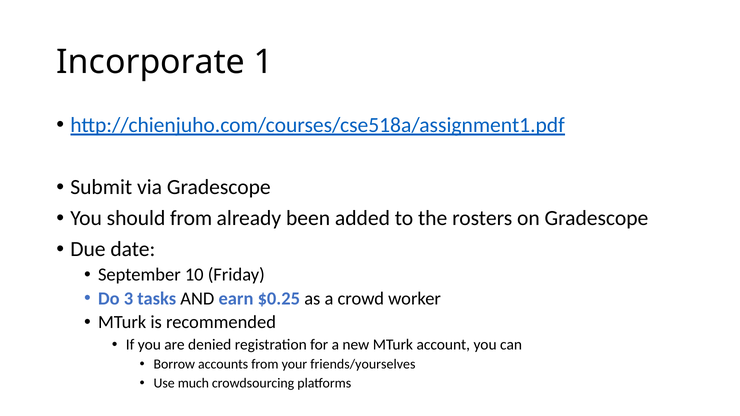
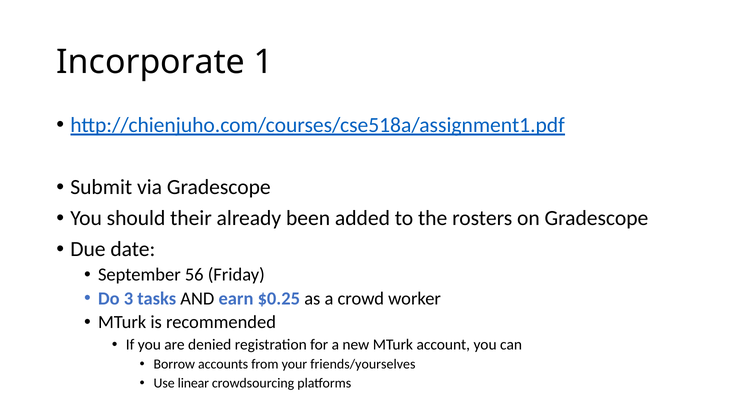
should from: from -> their (191, 218)
10: 10 -> 56 (194, 275)
much: much -> linear (193, 383)
